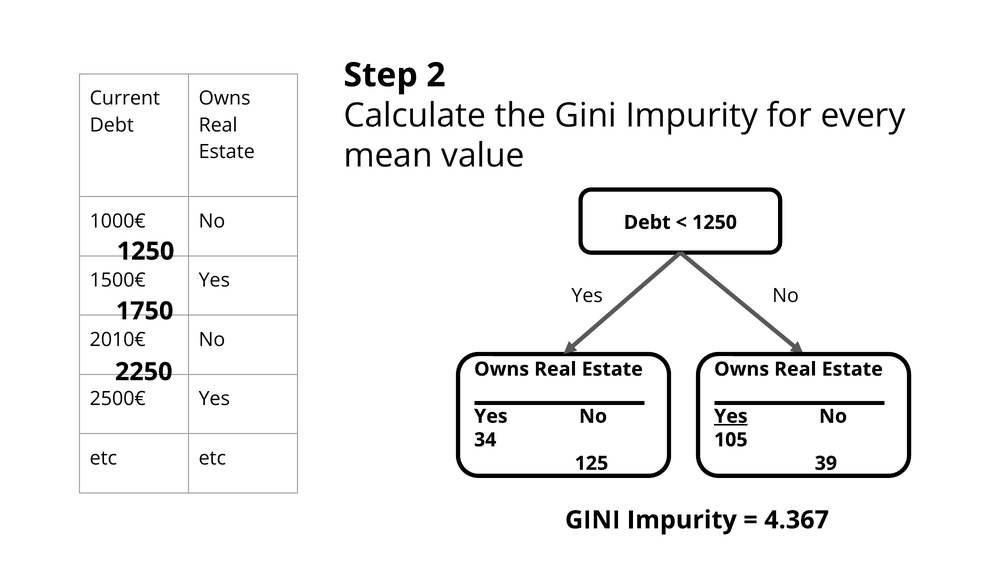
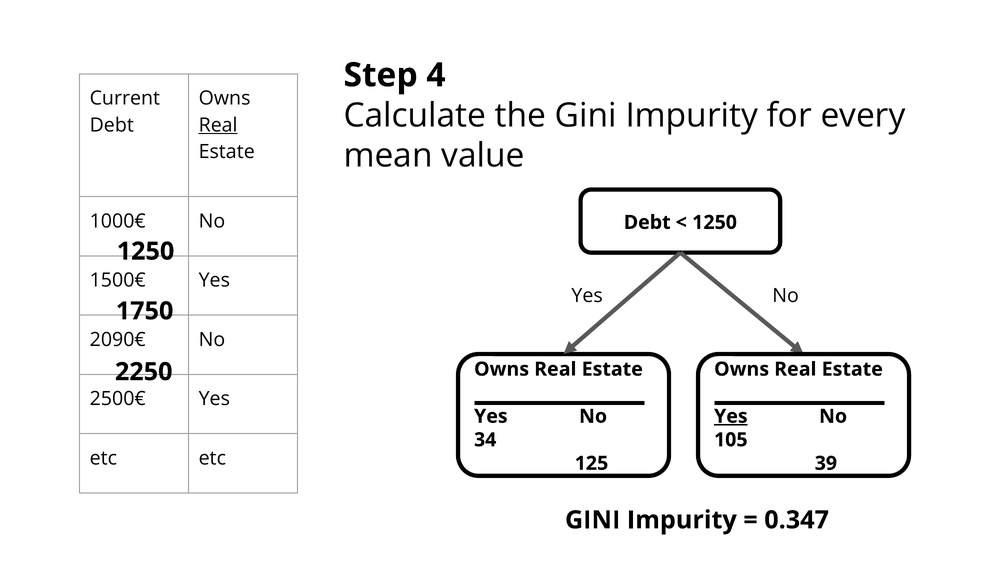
2: 2 -> 4 (436, 75)
Real underline: none -> present (218, 125)
2010€: 2010€ -> 2090€ (118, 339)
4.367: 4.367 -> 0.347 (797, 520)
